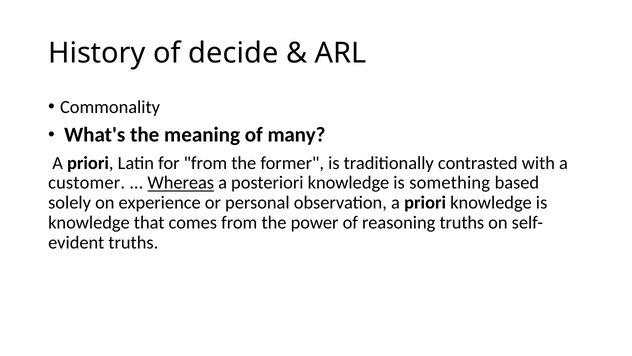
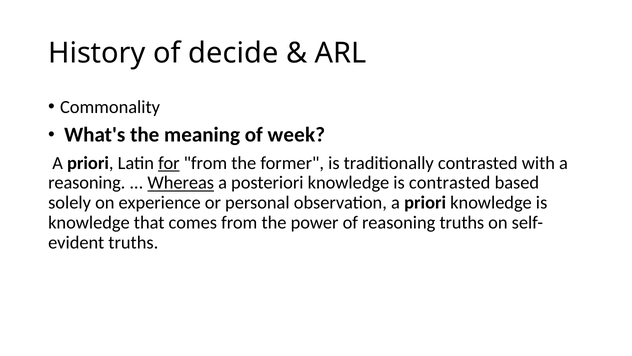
many: many -> week (296, 135)
for underline: none -> present (169, 163)
customer: customer -> reasoning (87, 183)
is something: something -> contrasted (450, 183)
